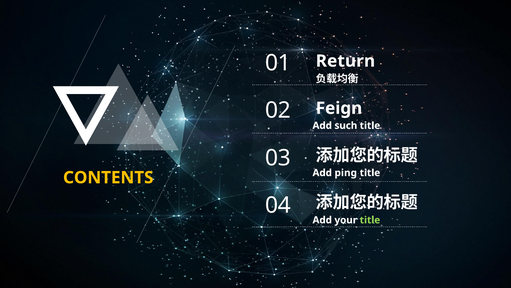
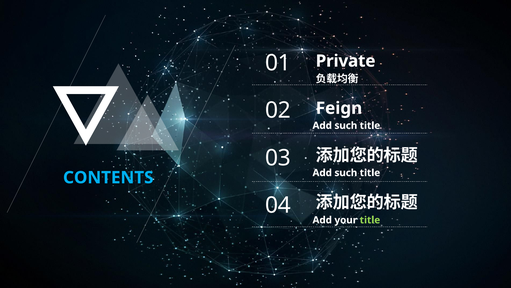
Return: Return -> Private (346, 61)
ping: ping -> such (346, 172)
CONTENTS colour: yellow -> light blue (108, 177)
